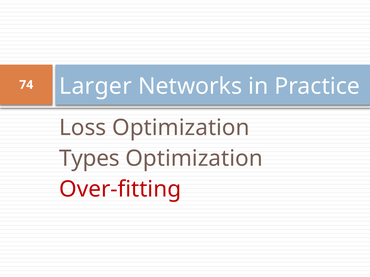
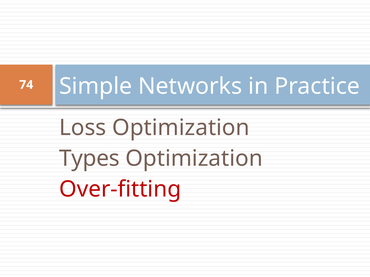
Larger: Larger -> Simple (96, 86)
